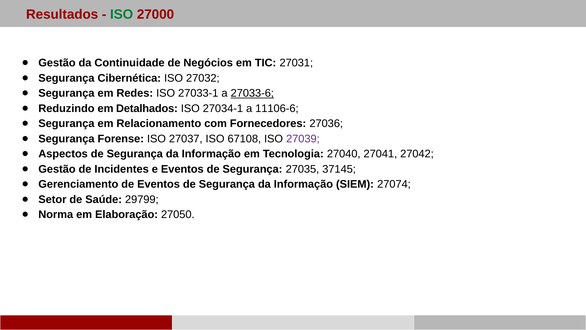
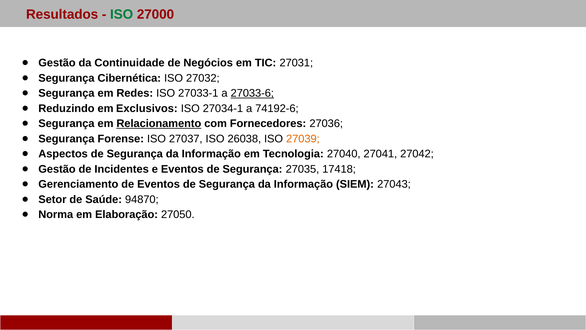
Detalhados: Detalhados -> Exclusivos (147, 108)
11106-6: 11106-6 -> 74192-6 (277, 108)
Relacionamento underline: none -> present (159, 123)
67108: 67108 -> 26038 (244, 139)
27039 colour: purple -> orange (303, 139)
37145: 37145 -> 17418 (339, 169)
27074: 27074 -> 27043 (394, 184)
29799: 29799 -> 94870 (142, 199)
